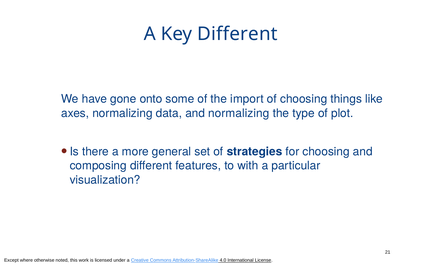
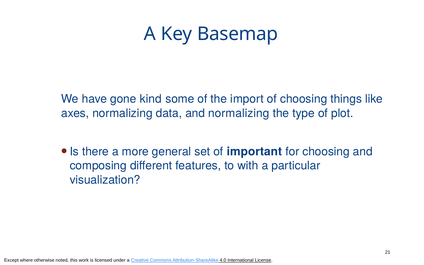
Key Different: Different -> Basemap (238, 34)
onto: onto -> kind (151, 99)
strategies: strategies -> important (254, 152)
